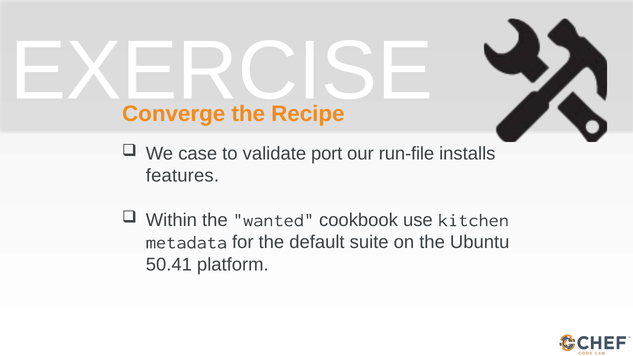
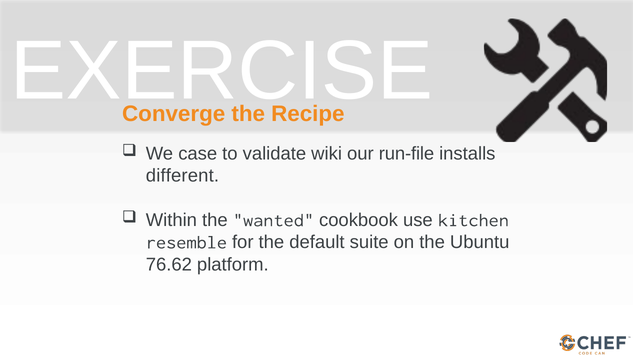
port: port -> wiki (327, 154)
features: features -> different (182, 176)
metadata: metadata -> resemble (186, 242)
50.41: 50.41 -> 76.62 (169, 264)
